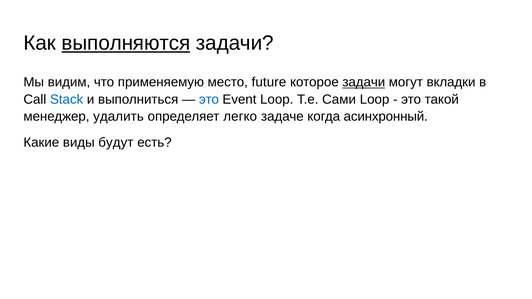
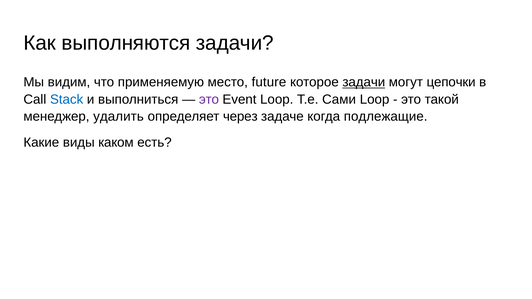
выполняются underline: present -> none (126, 43)
вкладки: вкладки -> цепочки (451, 82)
это colour: blue -> purple (209, 99)
легко: легко -> через (240, 116)
асинхронный: асинхронный -> подлежащие (386, 116)
будут: будут -> каком (116, 142)
